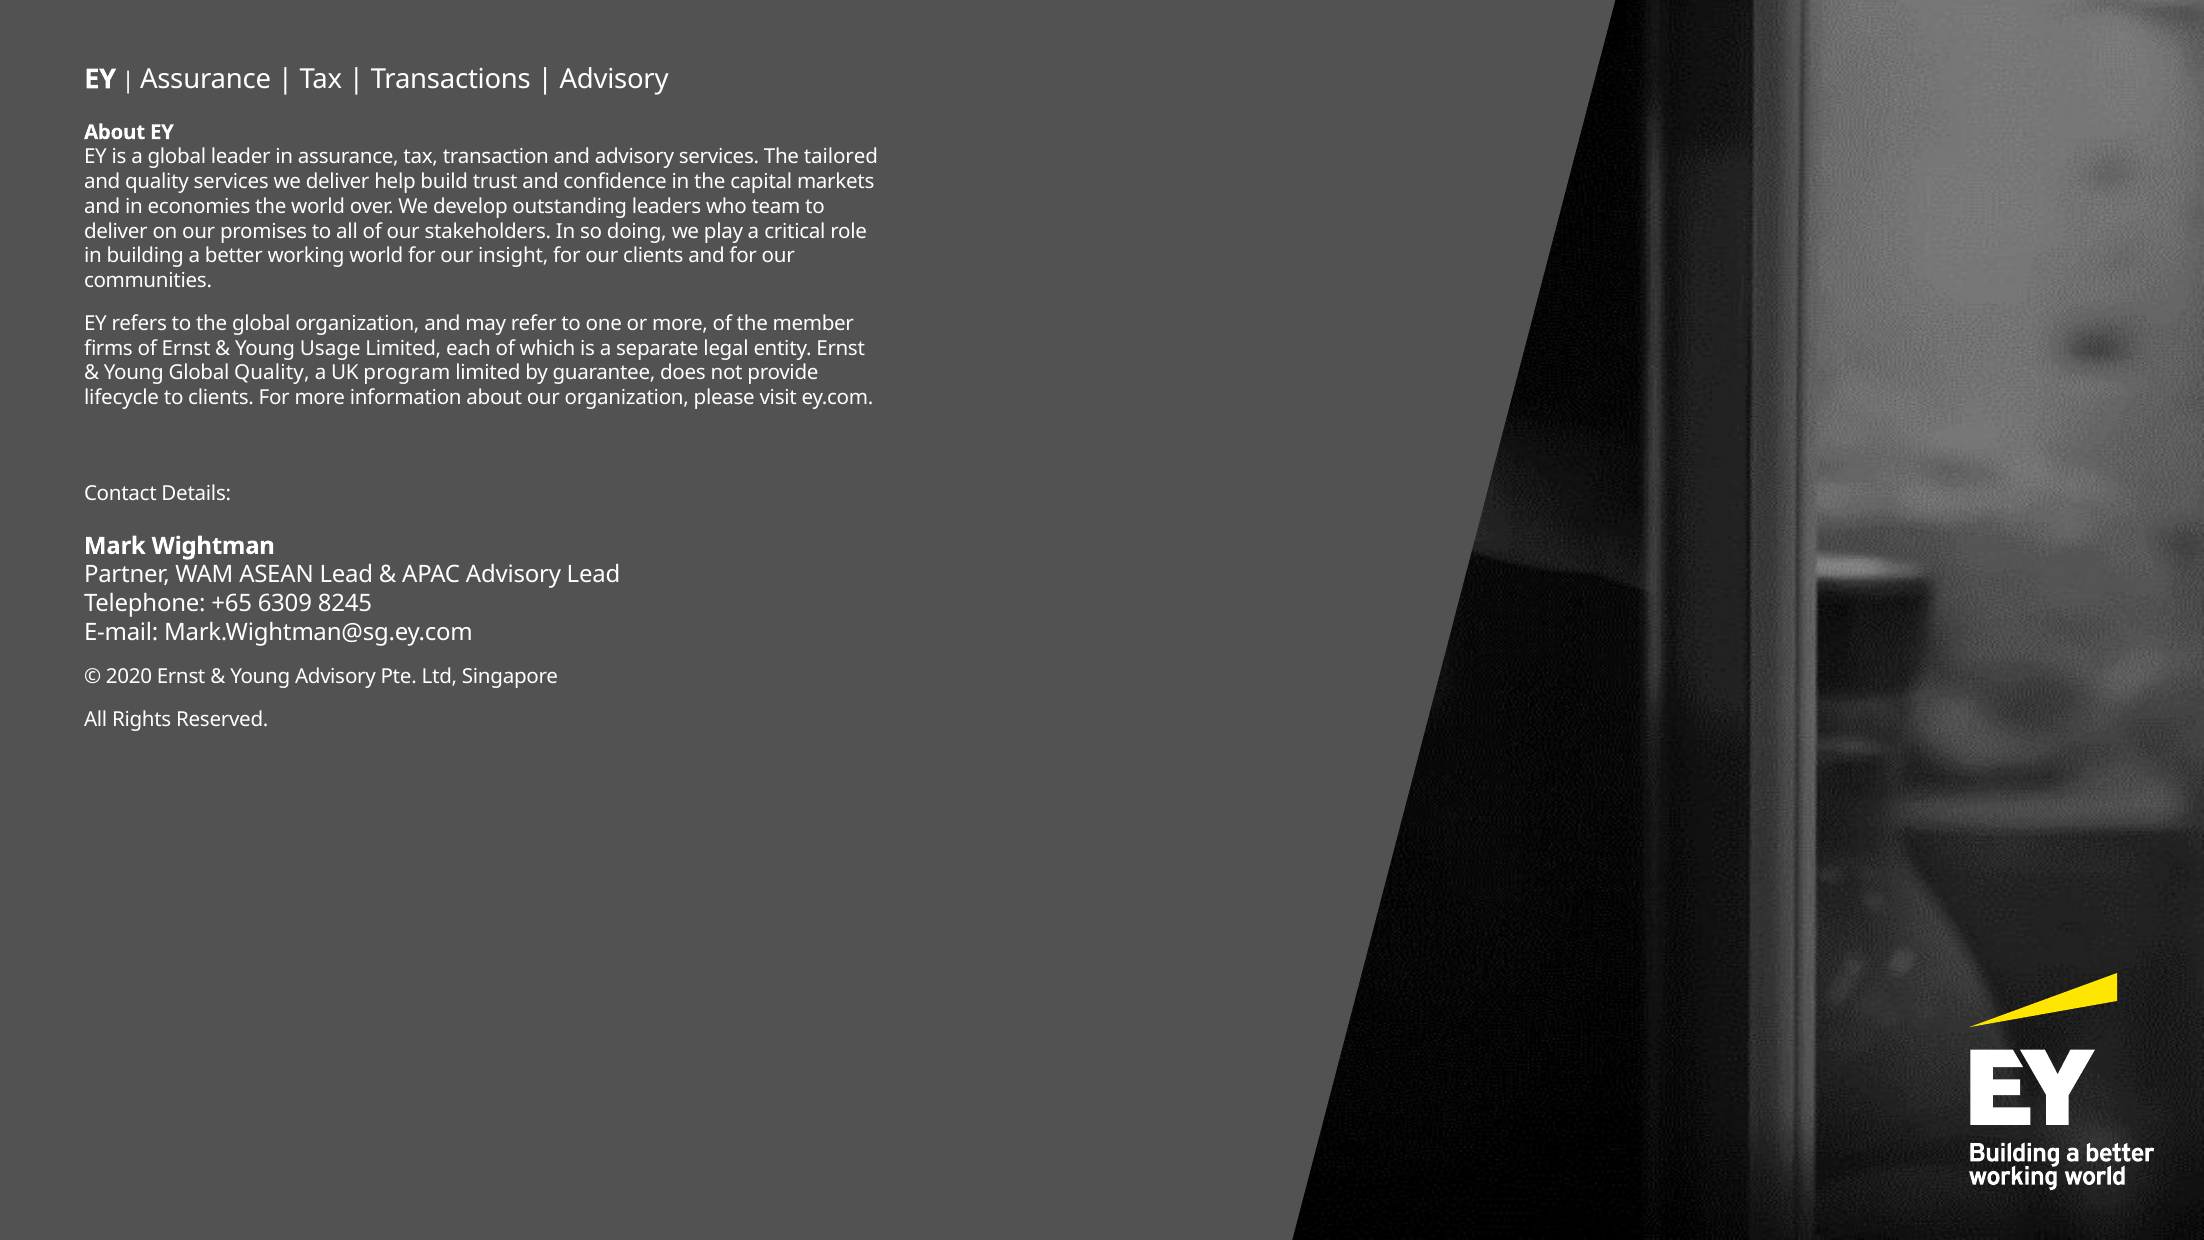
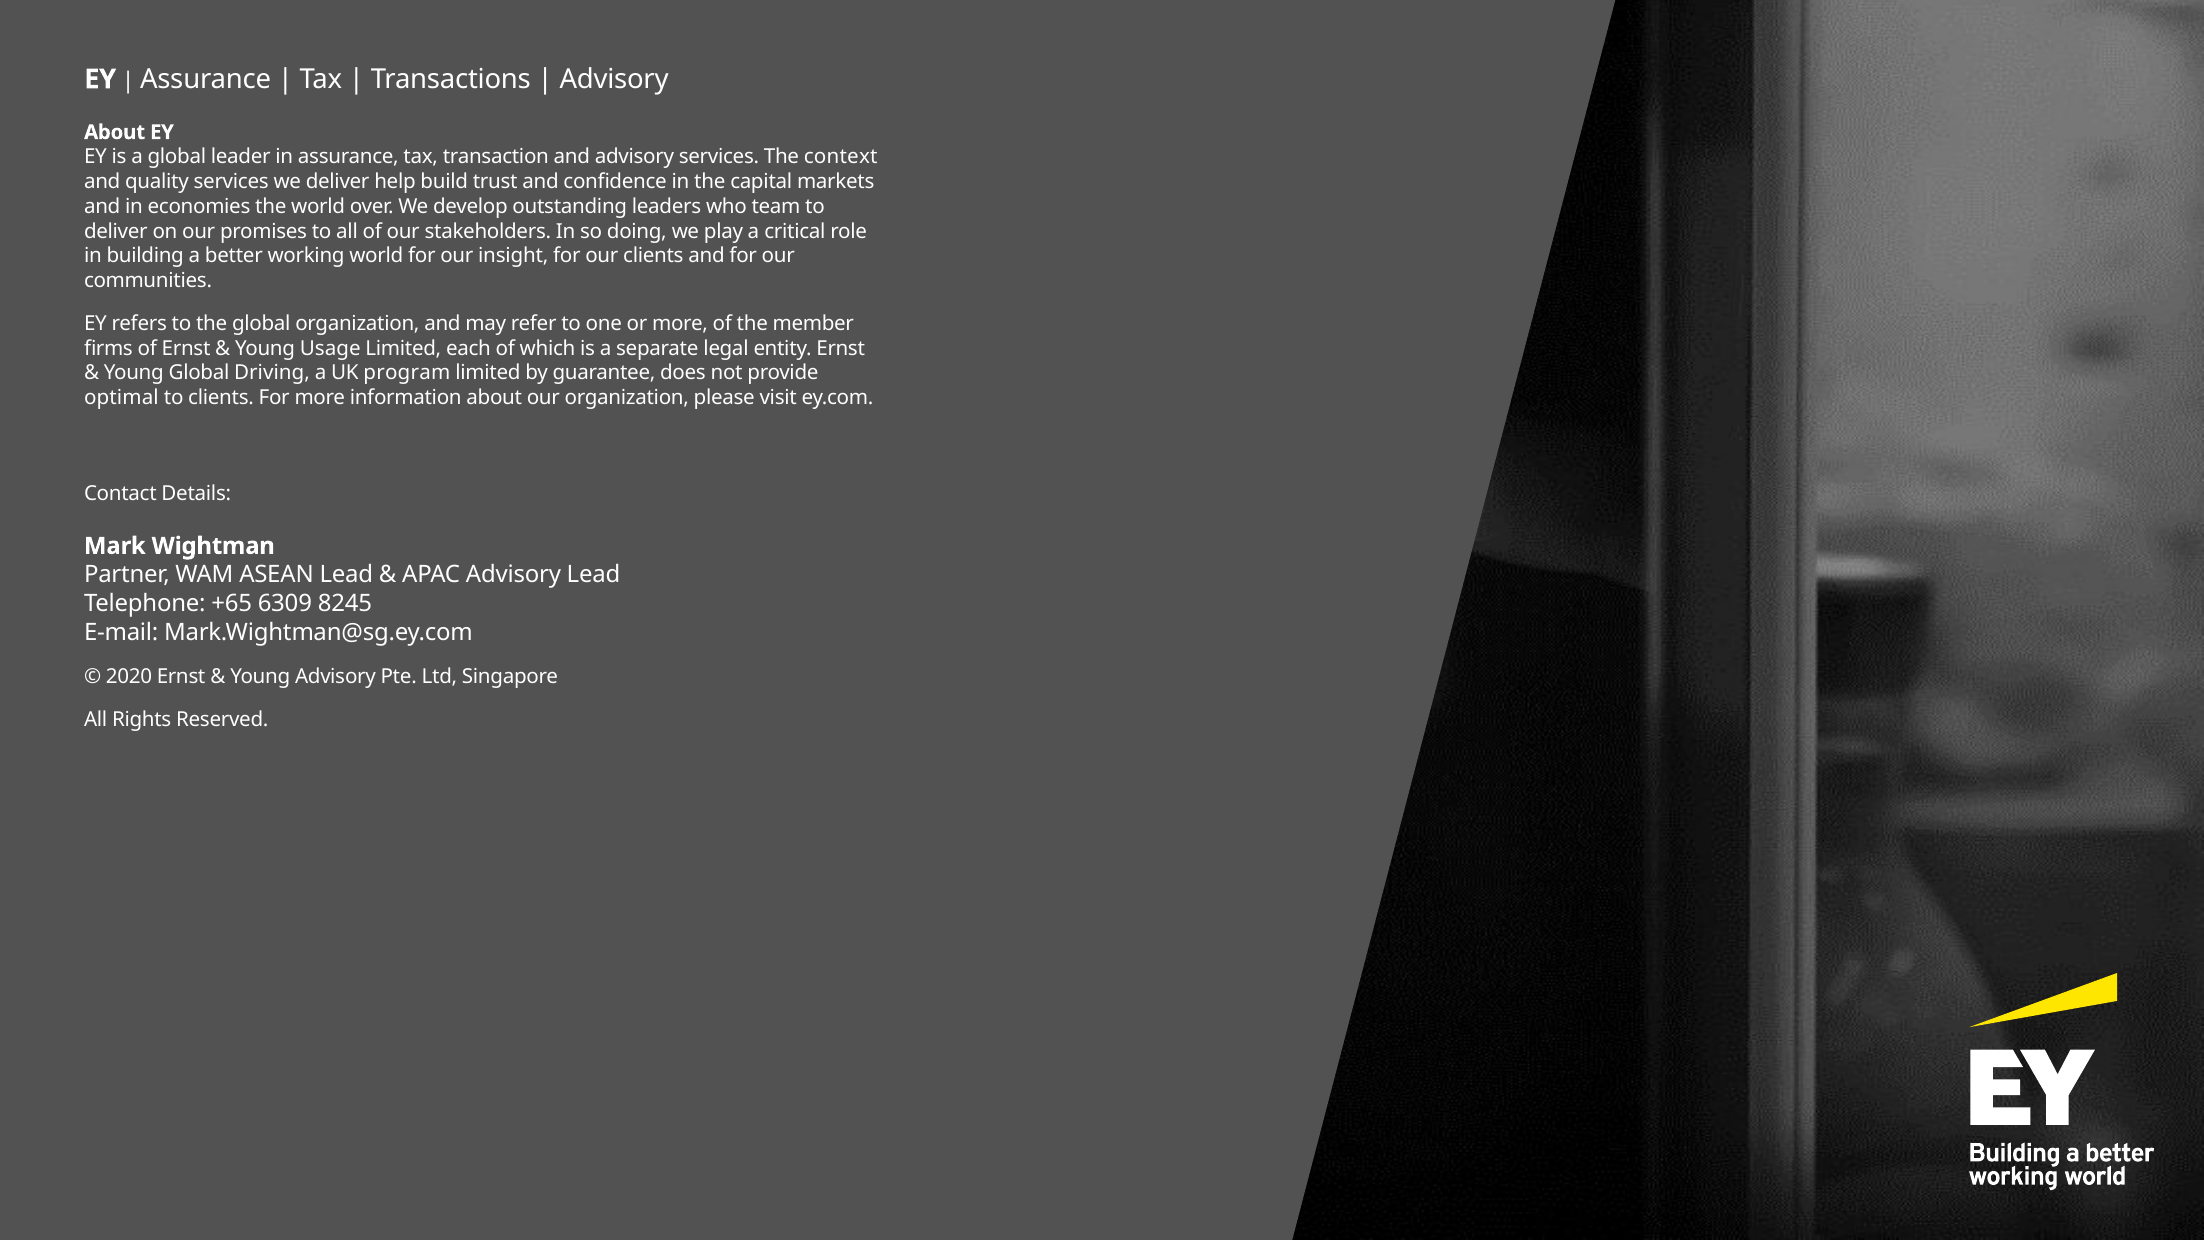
tailored: tailored -> context (841, 157)
Global Quality: Quality -> Driving (272, 373)
lifecycle: lifecycle -> optimal (121, 398)
